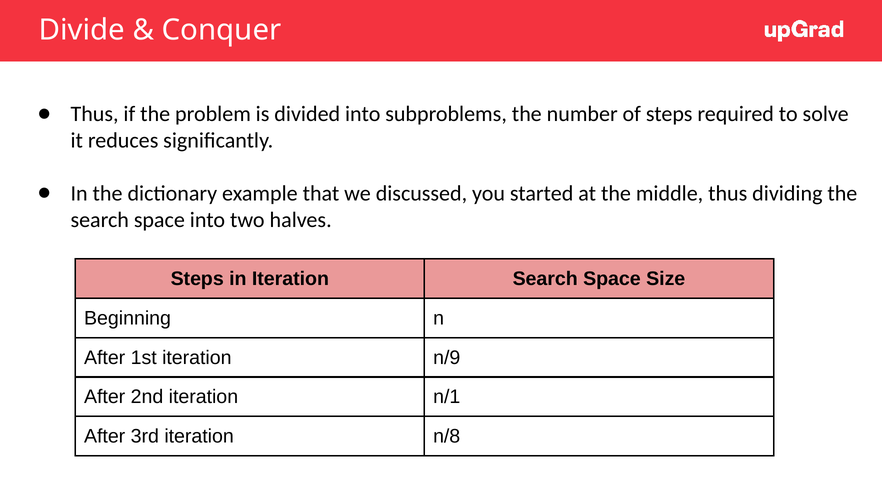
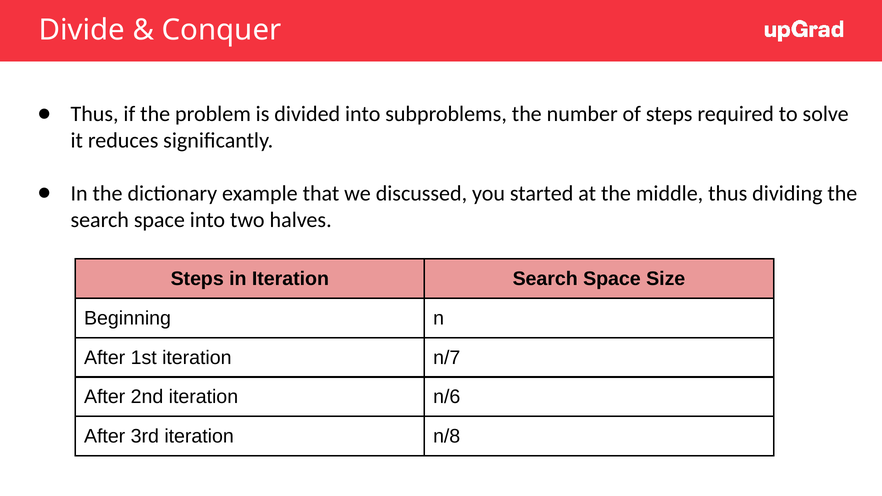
n/9: n/9 -> n/7 (447, 358)
n/1: n/1 -> n/6 (447, 397)
